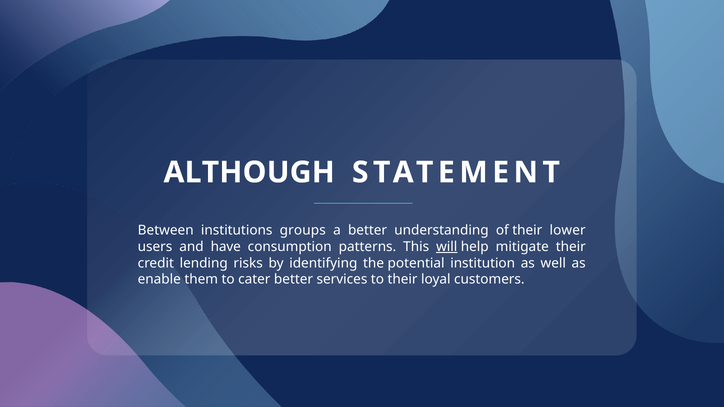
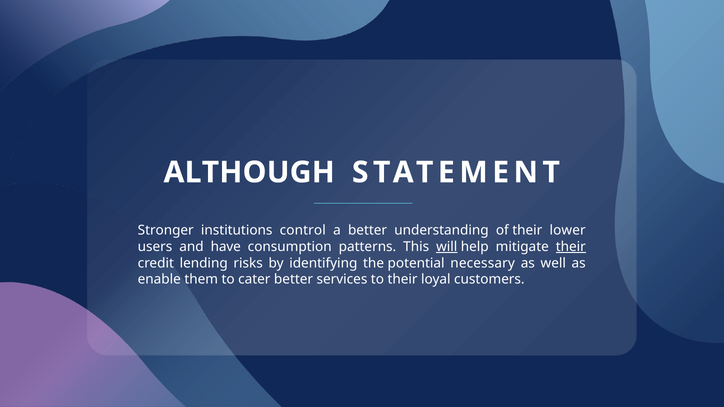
Between: Between -> Stronger (166, 231)
groups: groups -> control (303, 231)
their underline: none -> present (571, 247)
institution: institution -> necessary (483, 263)
